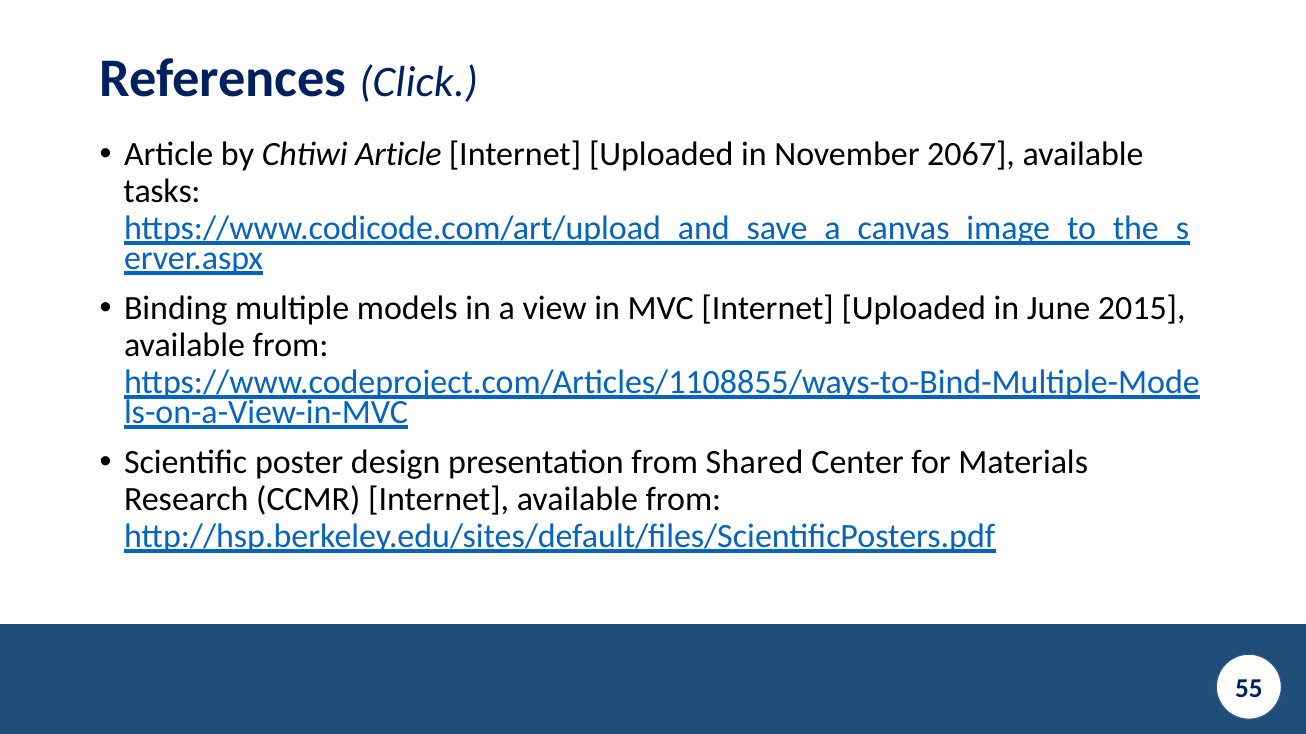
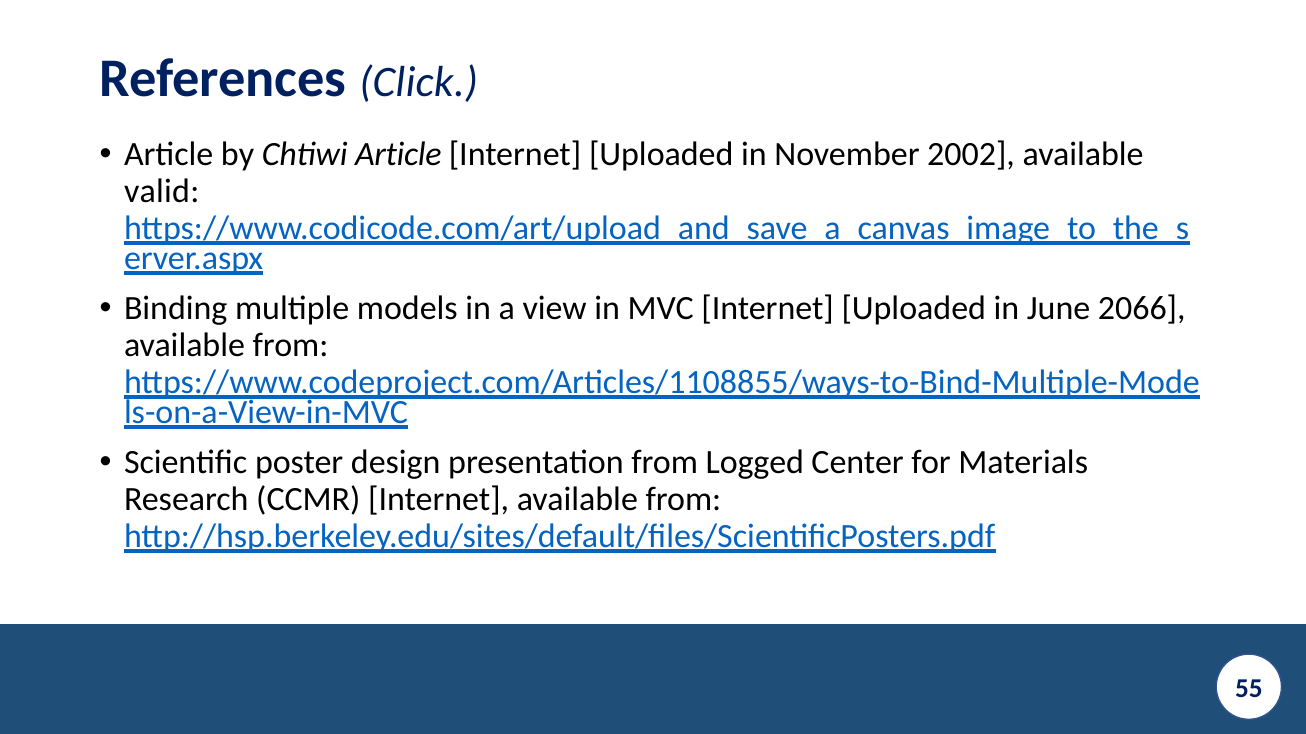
2067: 2067 -> 2002 (971, 155)
tasks: tasks -> valid (162, 191)
2015: 2015 -> 2066 (1142, 309)
Shared: Shared -> Logged (755, 463)
